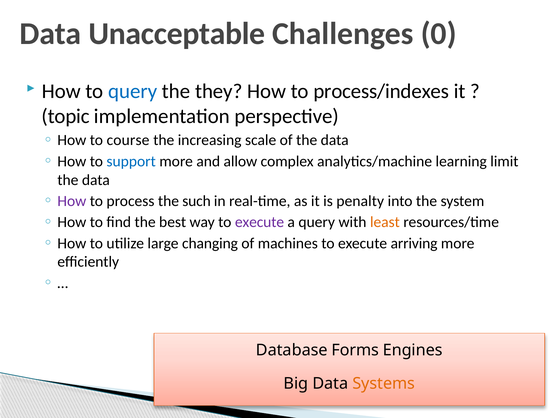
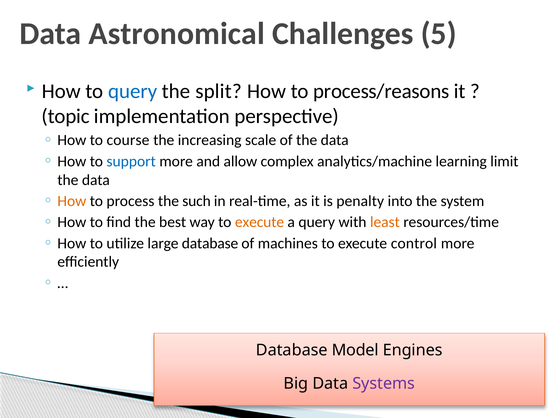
Unacceptable: Unacceptable -> Astronomical (177, 34)
0: 0 -> 5 (439, 34)
they: they -> split (219, 91)
process/indexes: process/indexes -> process/reasons (381, 91)
How colour: purple -> orange (72, 201)
execute colour: purple -> orange (259, 222)
large changing: changing -> database (210, 244)
arriving: arriving -> control (414, 244)
Forms: Forms -> Model (355, 350)
Systems colour: orange -> purple (384, 384)
